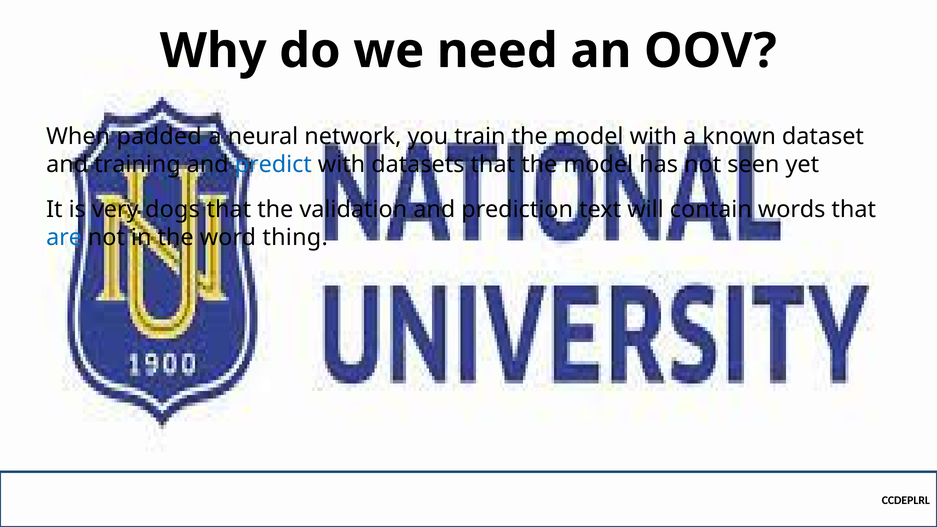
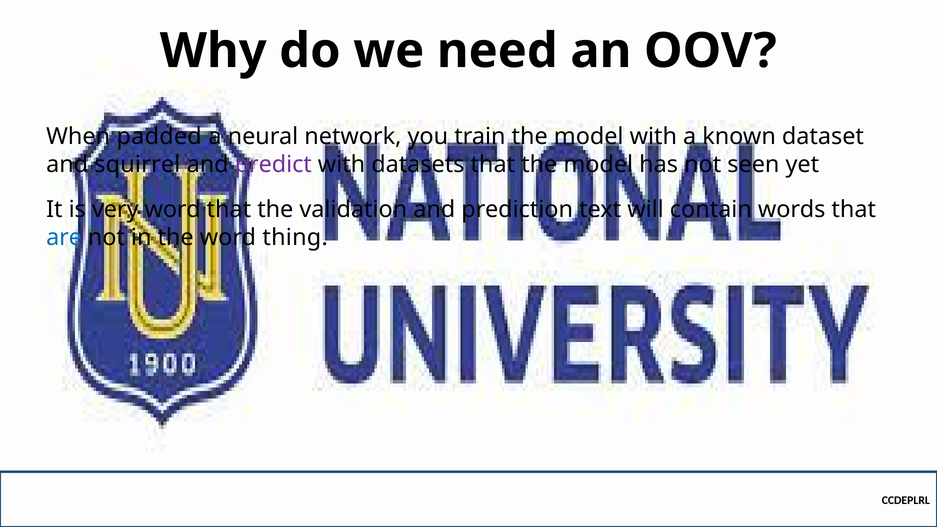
training: training -> squirrel (137, 164)
predict colour: blue -> purple (273, 164)
very dogs: dogs -> word (173, 209)
